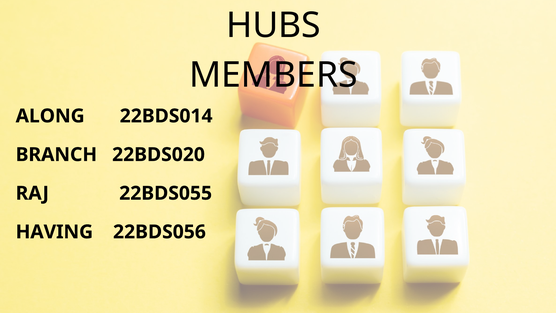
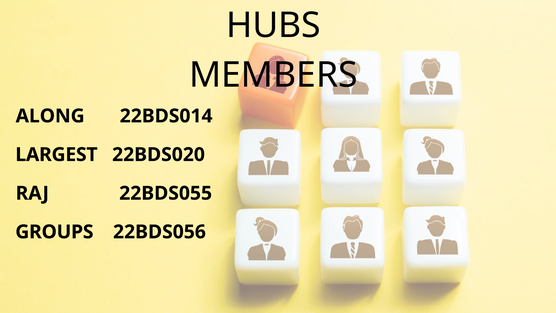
BRANCH: BRANCH -> LARGEST (56, 155)
HAVING: HAVING -> GROUPS (54, 232)
